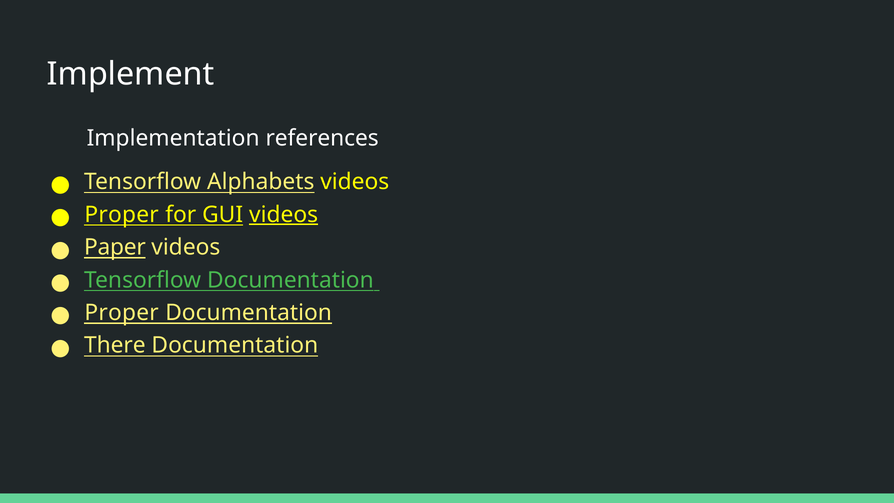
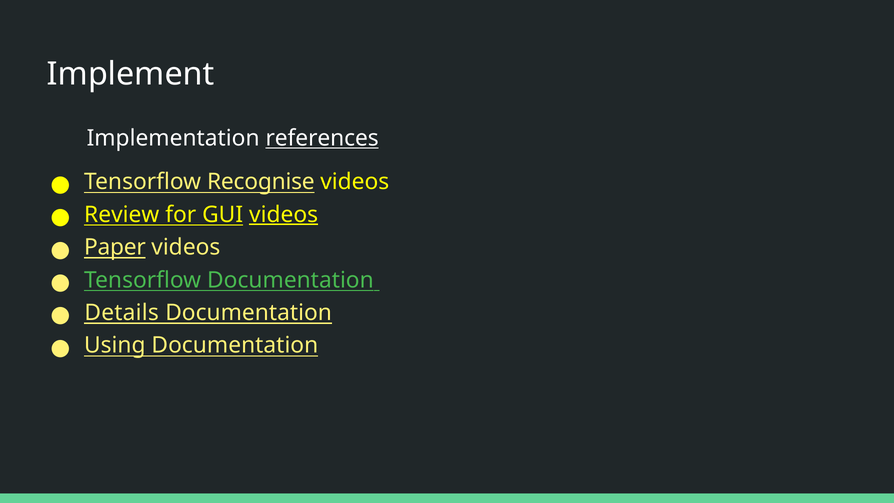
references underline: none -> present (322, 138)
Alphabets: Alphabets -> Recognise (261, 182)
Proper: Proper -> Review (122, 215)
Proper: Proper -> Details (122, 313)
There: There -> Using (115, 345)
